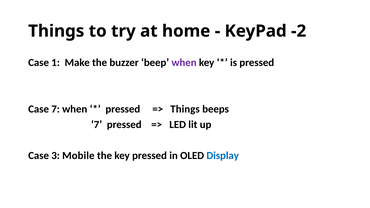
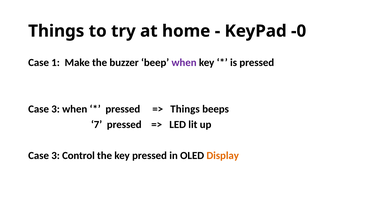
-2: -2 -> -0 (299, 31)
7: 7 -> 3 (56, 109)
Mobile: Mobile -> Control (78, 156)
Display colour: blue -> orange (223, 156)
